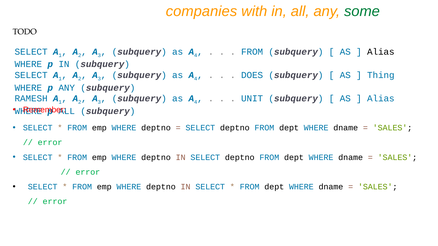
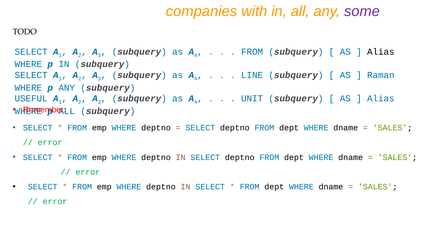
some colour: green -> purple (362, 11)
DOES: DOES -> LINE (252, 75)
Thing: Thing -> Raman (381, 75)
RAMESH: RAMESH -> USEFUL (31, 99)
